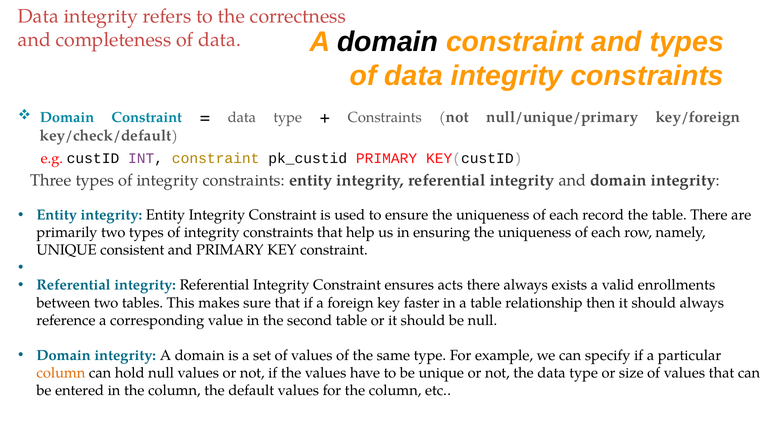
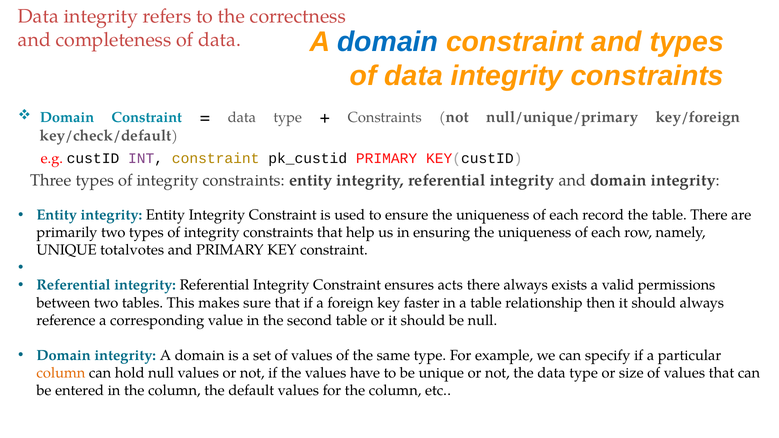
domain colour: black -> blue (388, 42)
consistent: consistent -> totalvotes (132, 250)
enrollments: enrollments -> permissions (677, 285)
